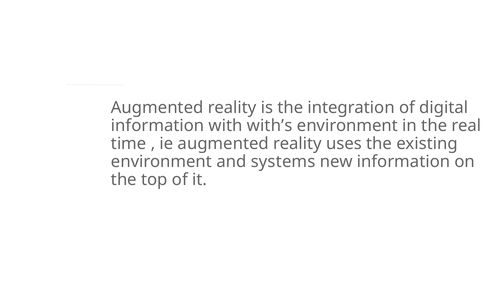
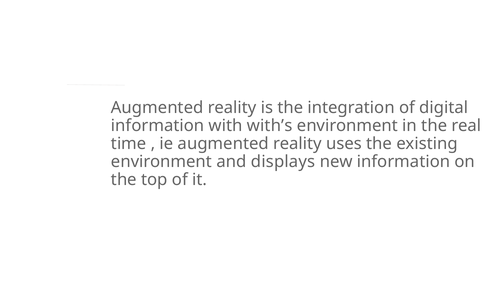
systems: systems -> displays (283, 162)
